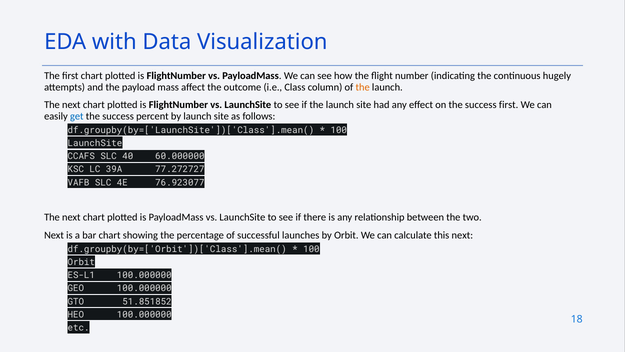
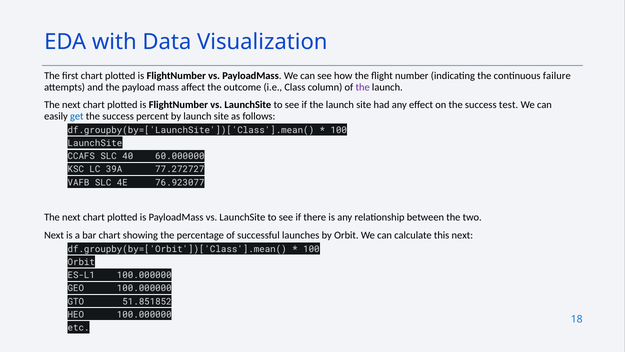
hugely: hugely -> failure (557, 76)
the colour: orange -> purple (363, 87)
success first: first -> test (509, 105)
